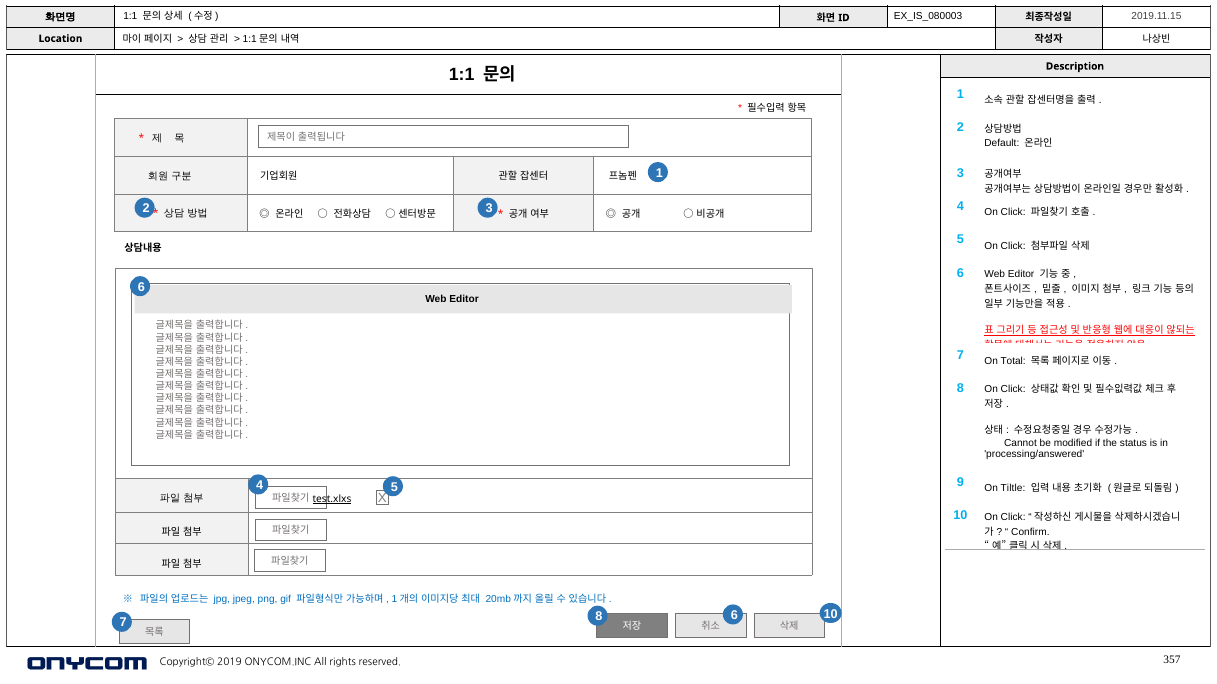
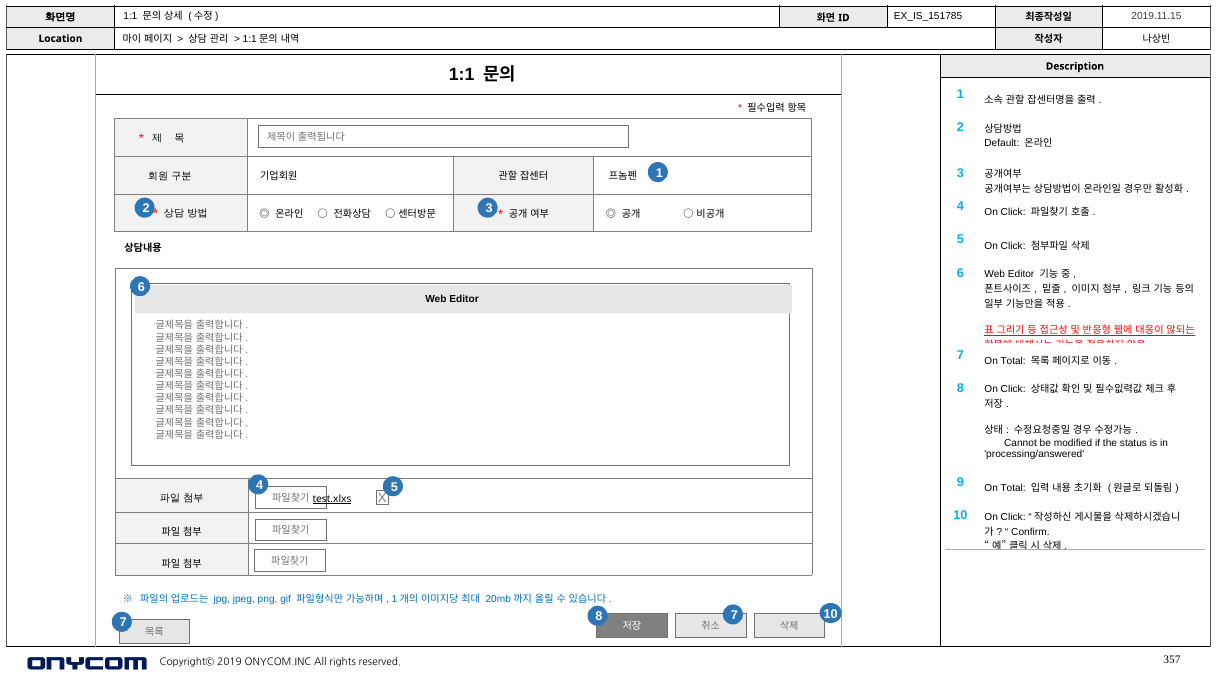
EX_IS_080003: EX_IS_080003 -> EX_IS_151785 (928, 16)
9 On Tiltle: Tiltle -> Total (1013, 489)
8 6: 6 -> 7 (734, 616)
